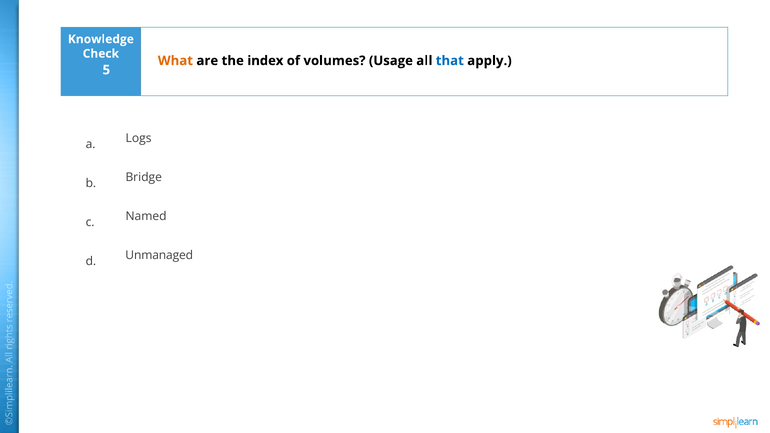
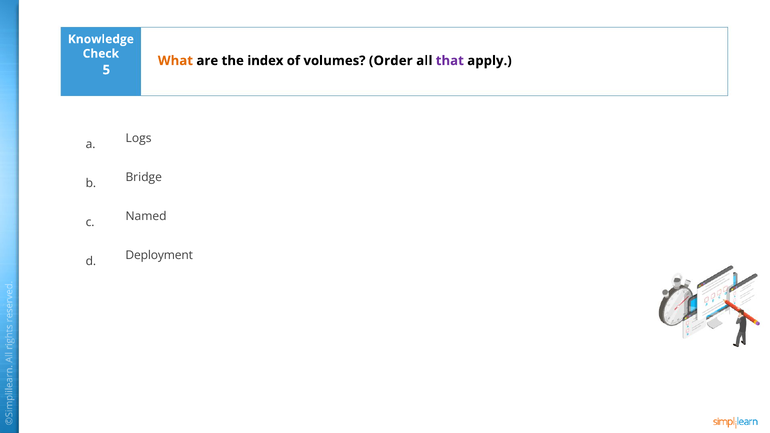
Usage: Usage -> Order (391, 61)
that colour: blue -> purple (450, 61)
Unmanaged: Unmanaged -> Deployment (159, 255)
